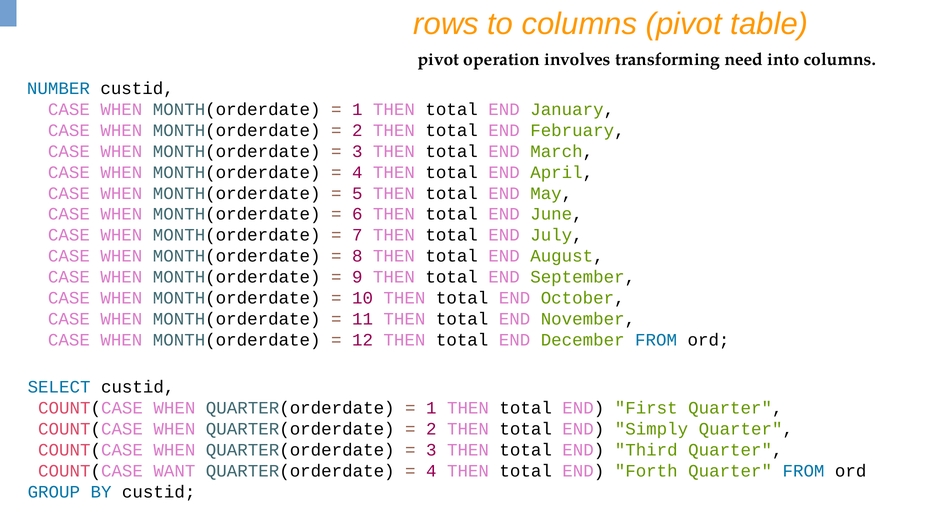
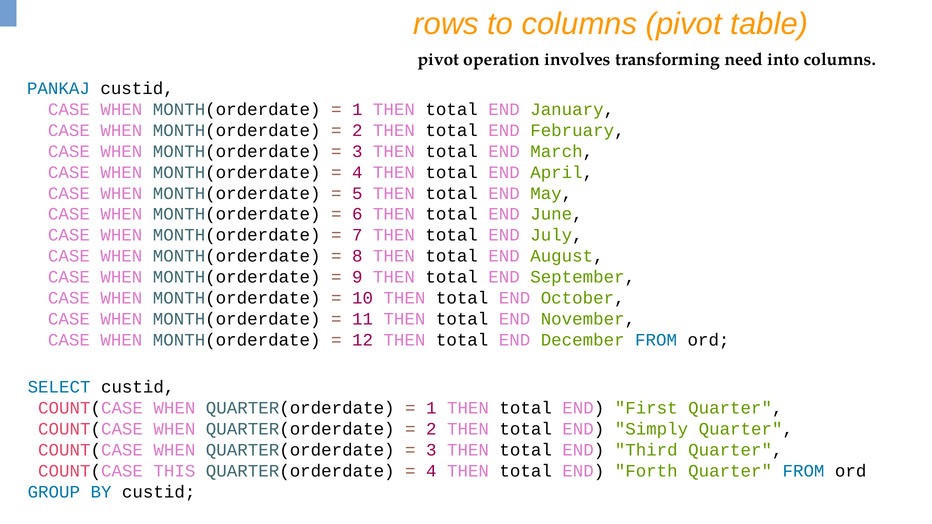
NUMBER: NUMBER -> PANKAJ (58, 88)
WANT: WANT -> THIS (174, 471)
